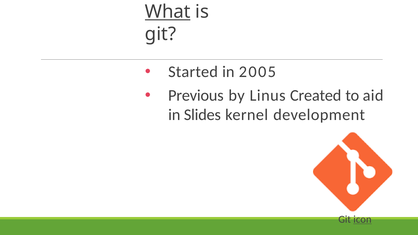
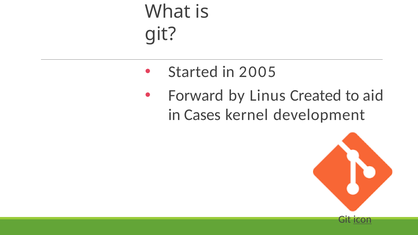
What underline: present -> none (168, 12)
Previous: Previous -> Forward (196, 96)
Slides: Slides -> Cases (202, 115)
